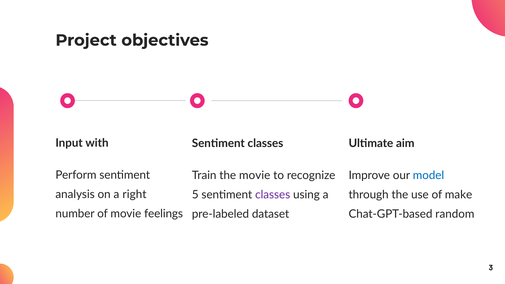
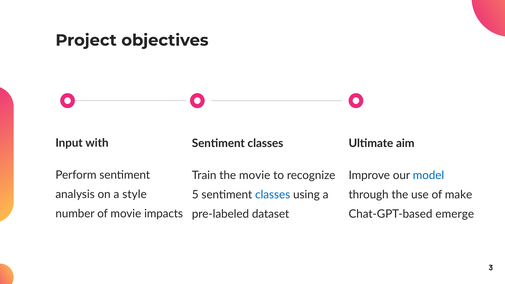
right: right -> style (135, 194)
classes colour: purple -> blue (273, 195)
feelings: feelings -> impacts (164, 214)
random: random -> emerge (455, 214)
